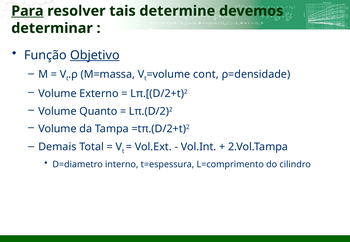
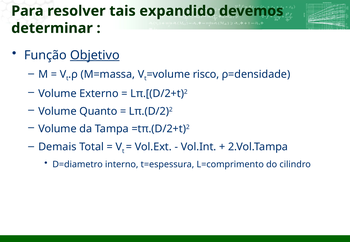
Para underline: present -> none (27, 11)
determine: determine -> expandido (177, 11)
cont: cont -> risco (206, 74)
